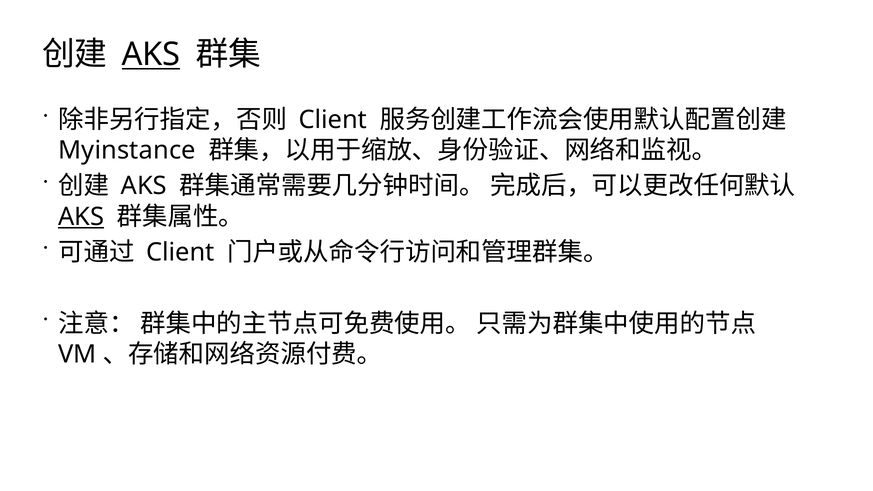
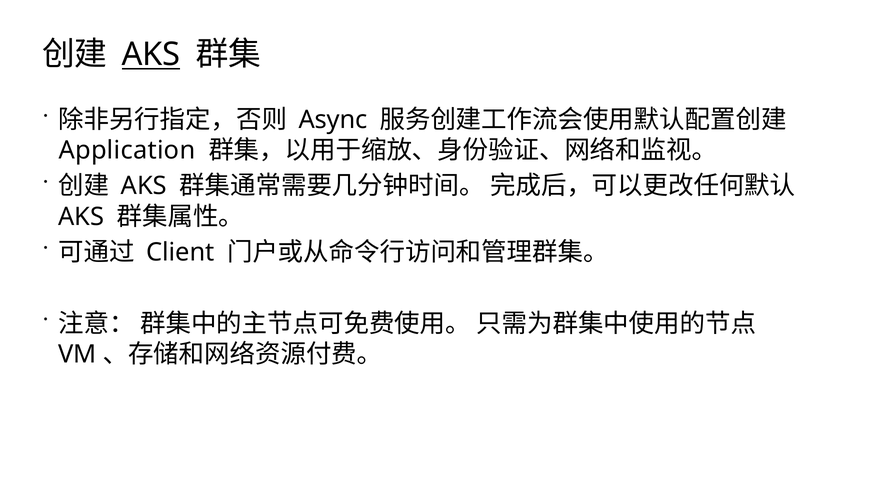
Client: Client -> Async (333, 120)
Myinstance: Myinstance -> Application (127, 150)
AKS underline: present -> none (81, 217)
